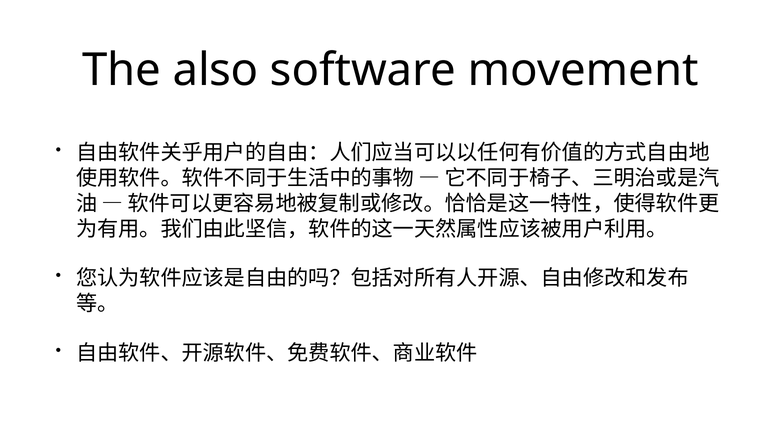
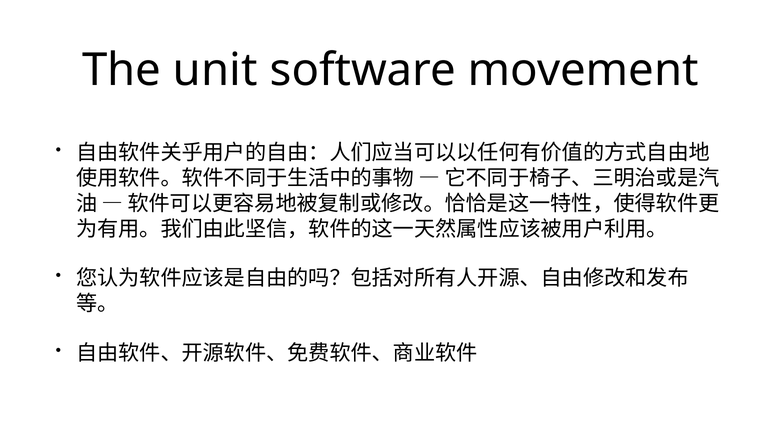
also: also -> unit (215, 70)
